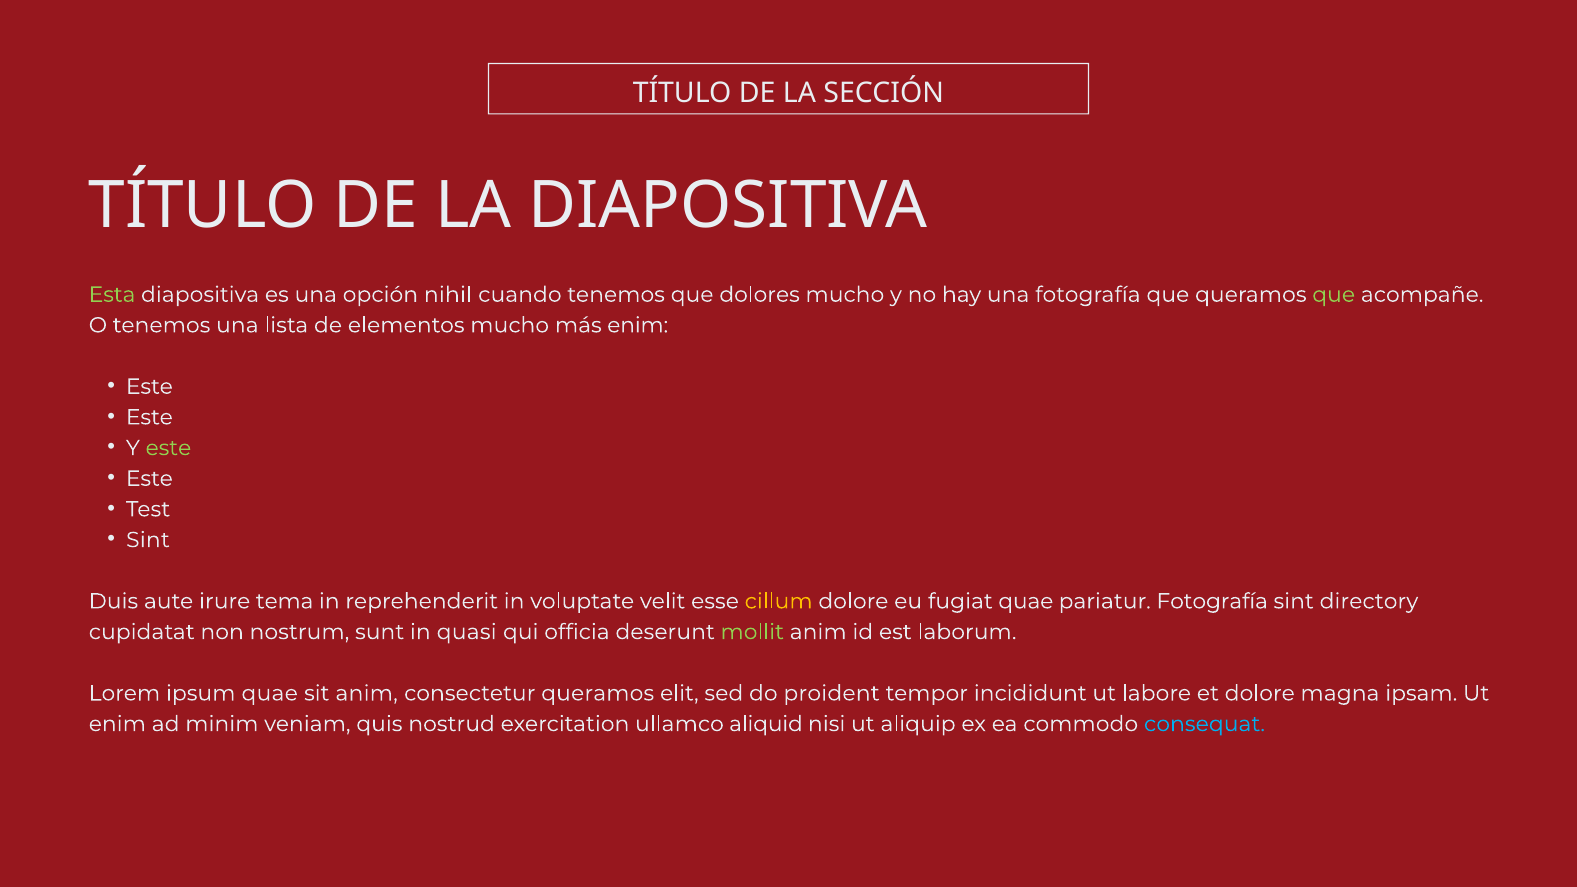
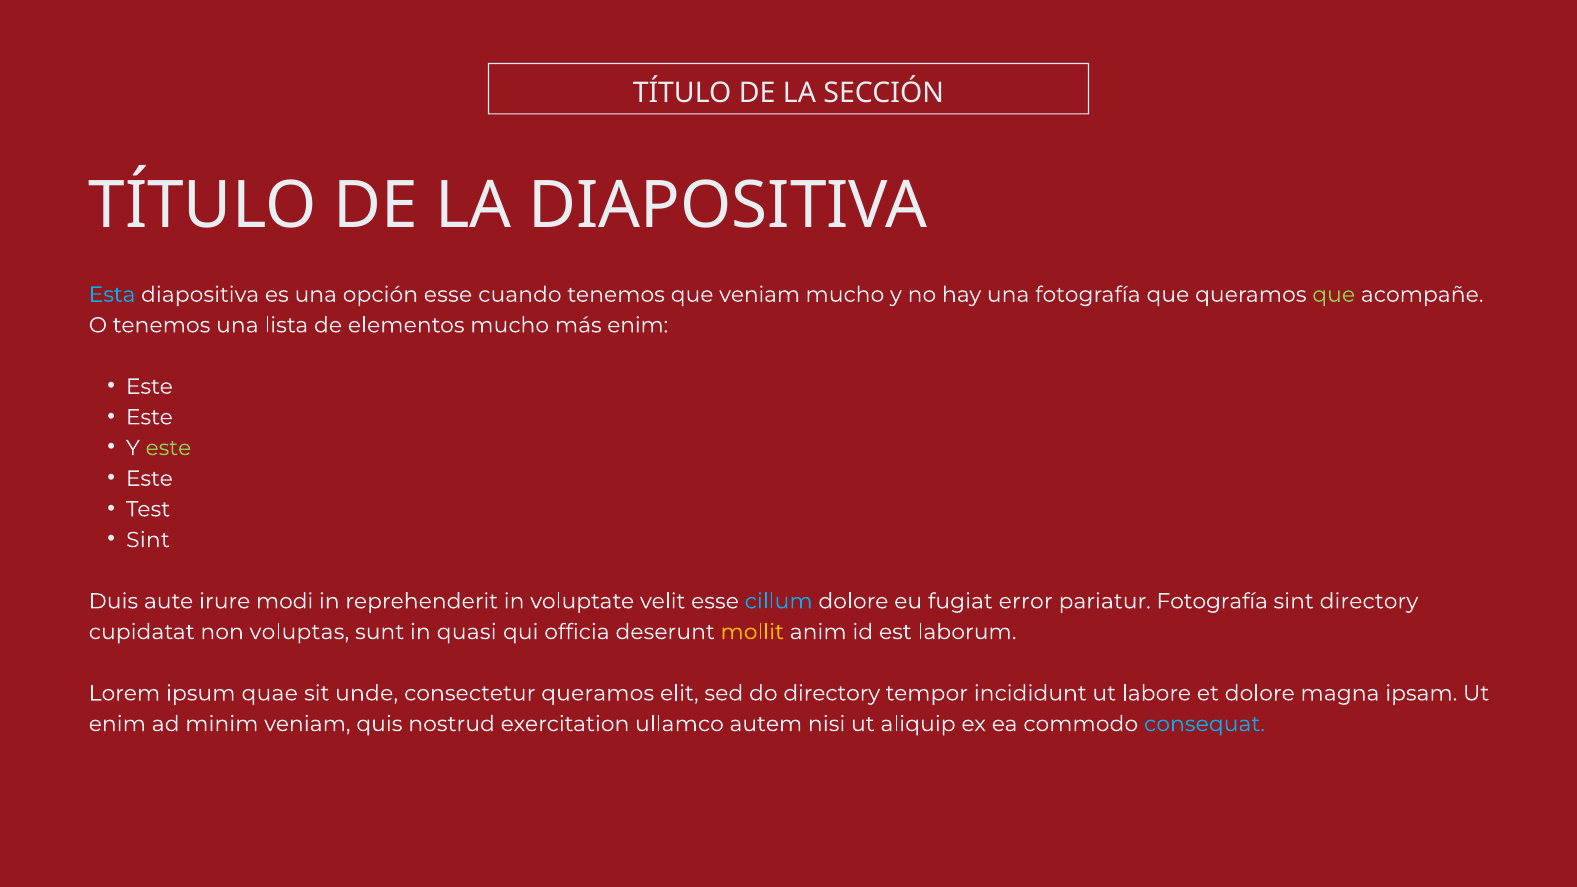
Esta colour: light green -> light blue (112, 295)
opción nihil: nihil -> esse (448, 295)
que dolores: dolores -> veniam (760, 295)
tema: tema -> modi (285, 601)
cillum colour: yellow -> light blue (779, 601)
fugiat quae: quae -> error (1026, 601)
nostrum: nostrum -> voluptas (299, 632)
mollit colour: light green -> yellow (752, 632)
sit anim: anim -> unde (367, 693)
do proident: proident -> directory (832, 693)
aliquid: aliquid -> autem (766, 724)
